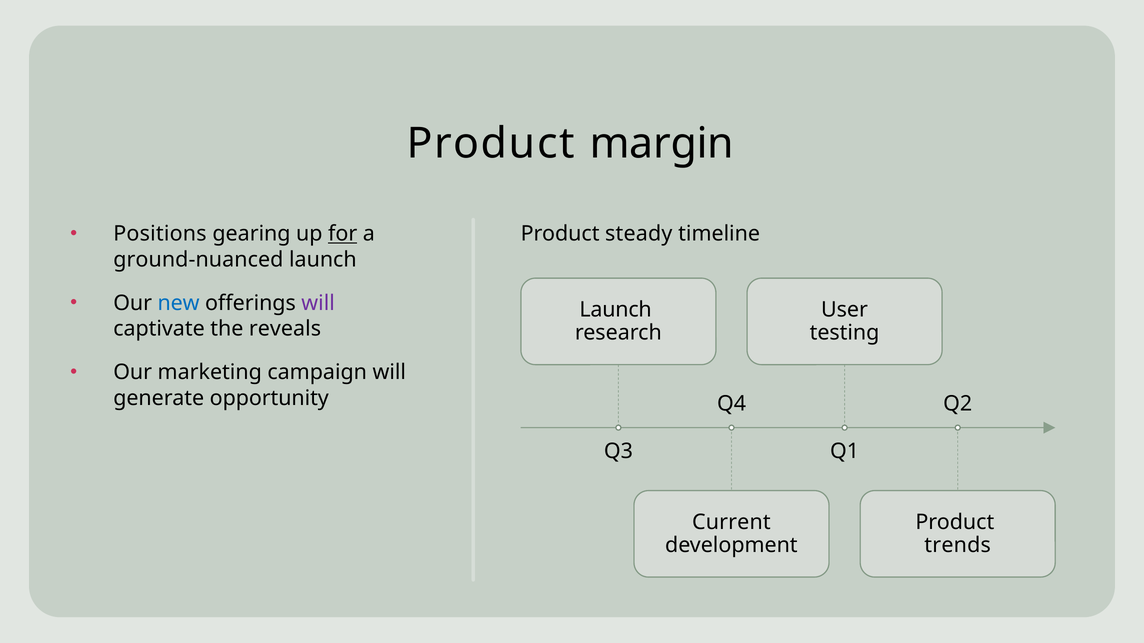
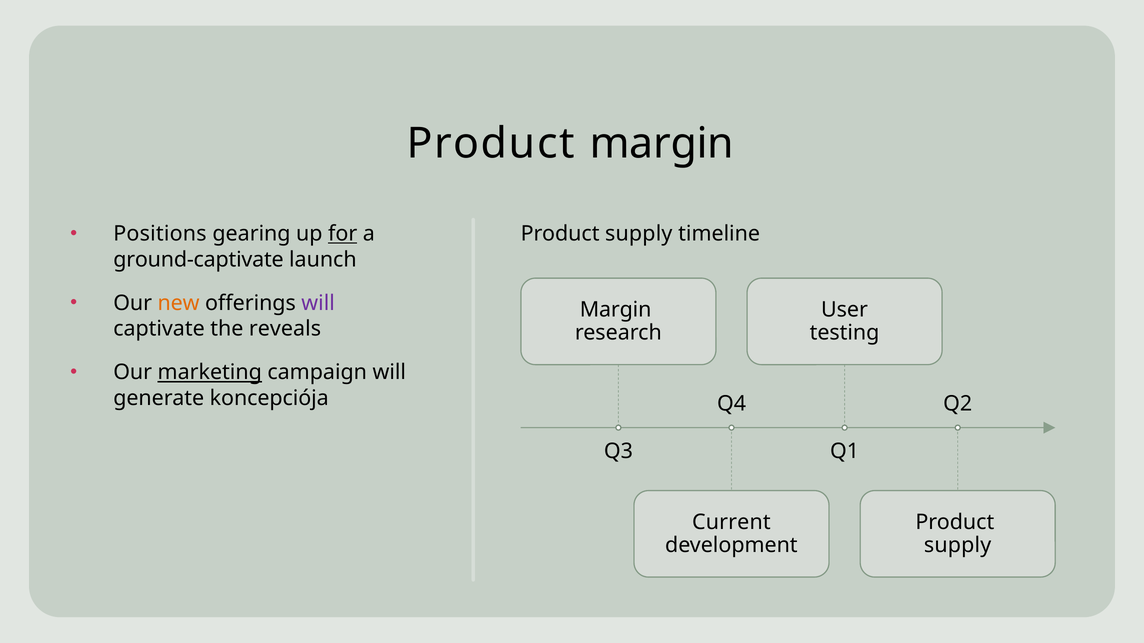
steady: steady -> supply (639, 234)
ground-nuanced: ground-nuanced -> ground-captivate (198, 260)
new colour: blue -> orange (179, 303)
Launch: Launch -> Margin (616, 310)
marketing underline: none -> present (210, 373)
opportunity: opportunity -> koncepciója (269, 398)
trends: trends -> supply (958, 546)
